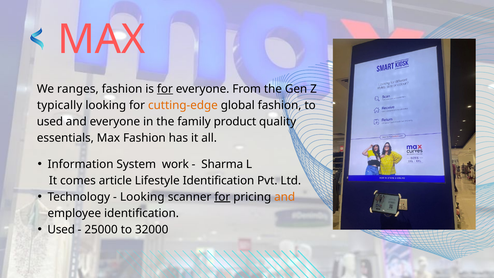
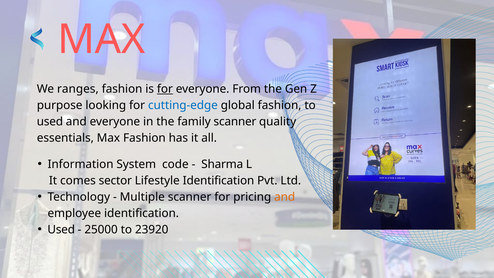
typically: typically -> purpose (60, 105)
cutting-edge colour: orange -> blue (183, 105)
family product: product -> scanner (235, 122)
work: work -> code (175, 164)
article: article -> sector (115, 180)
Looking: Looking -> Multiple (142, 197)
for underline: present -> none (222, 197)
32000: 32000 -> 23920 (152, 229)
